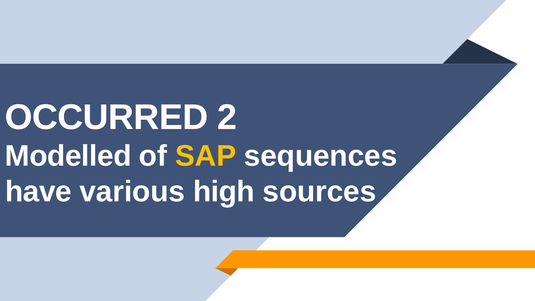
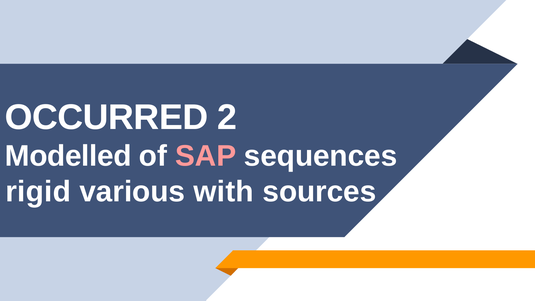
SAP colour: yellow -> pink (206, 156)
have: have -> rigid (38, 192)
high: high -> with (224, 192)
